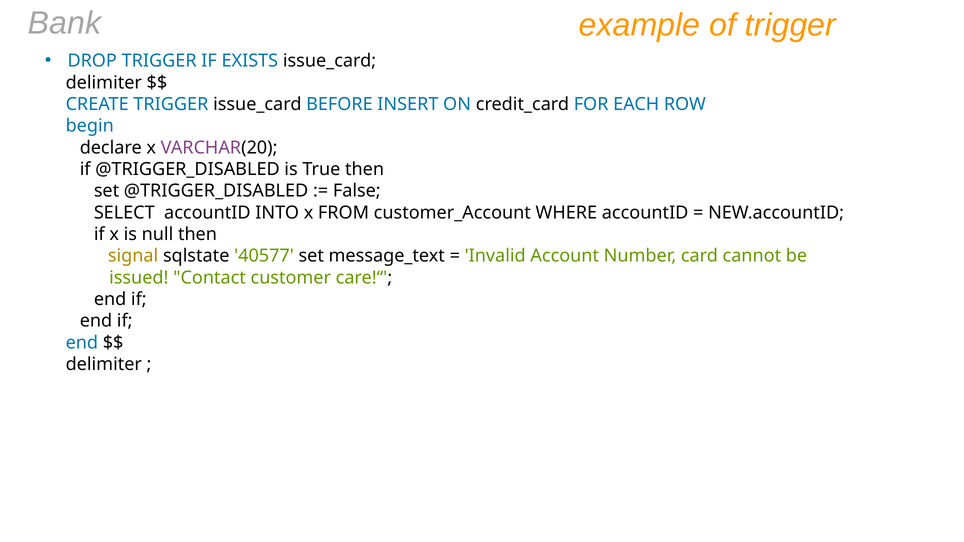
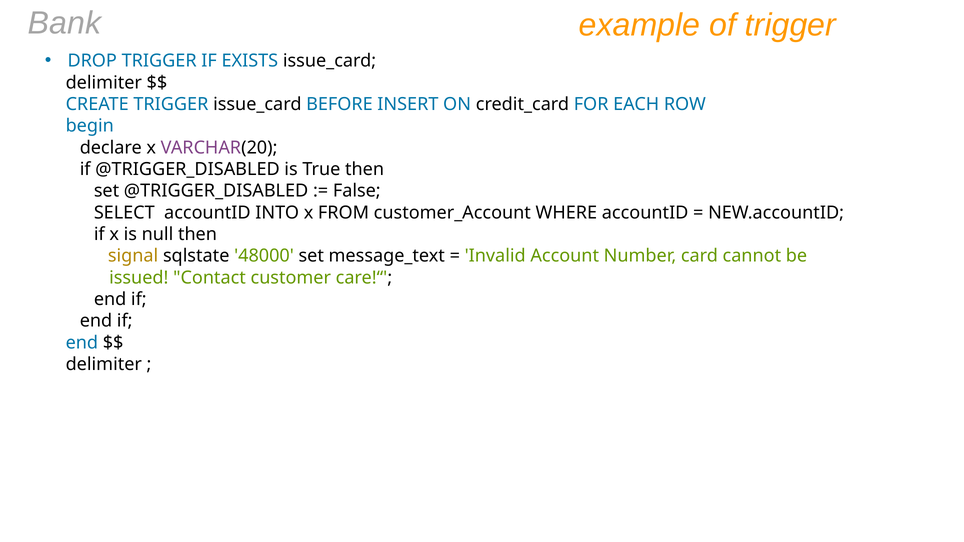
40577: 40577 -> 48000 (264, 256)
